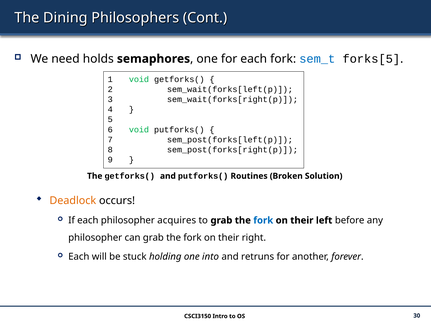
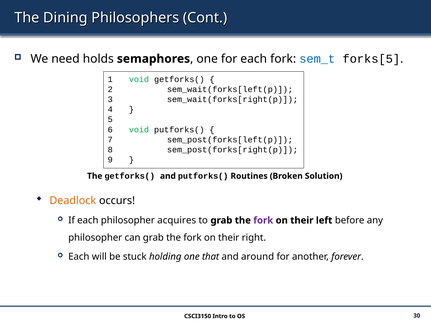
fork colour: blue -> purple (263, 221)
into: into -> that (211, 257)
retruns: retruns -> around (258, 257)
